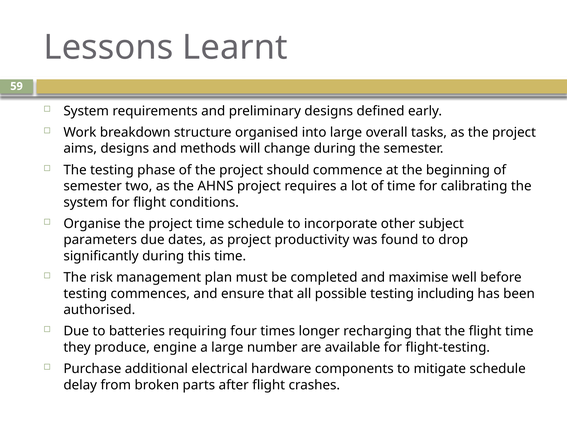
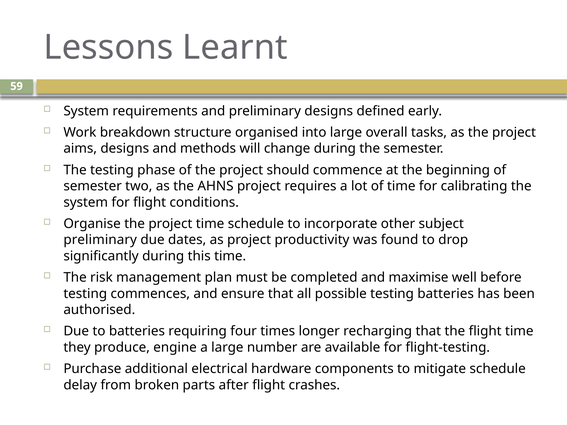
parameters: parameters -> preliminary (100, 240)
testing including: including -> batteries (446, 294)
